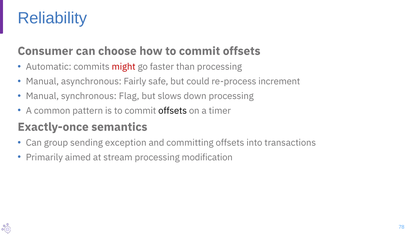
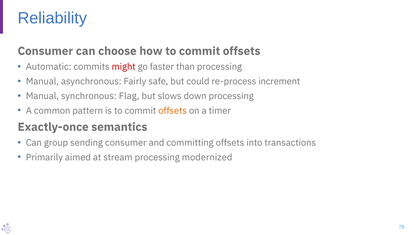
offsets colour: black -> orange (173, 111)
sending exception: exception -> consumer (126, 143)
modification: modification -> modernized (207, 158)
